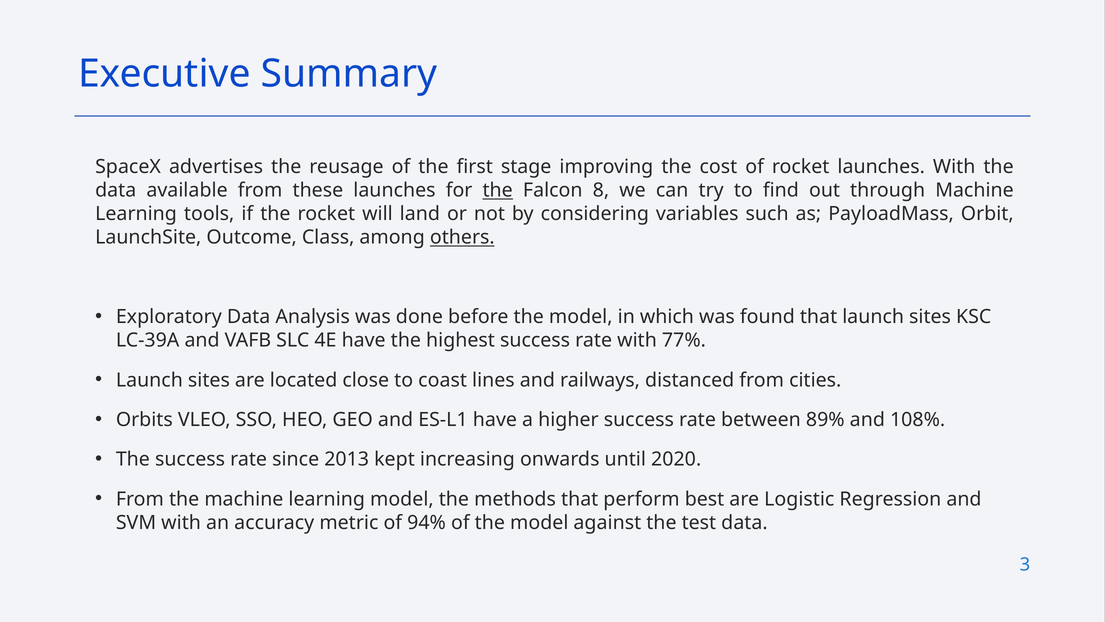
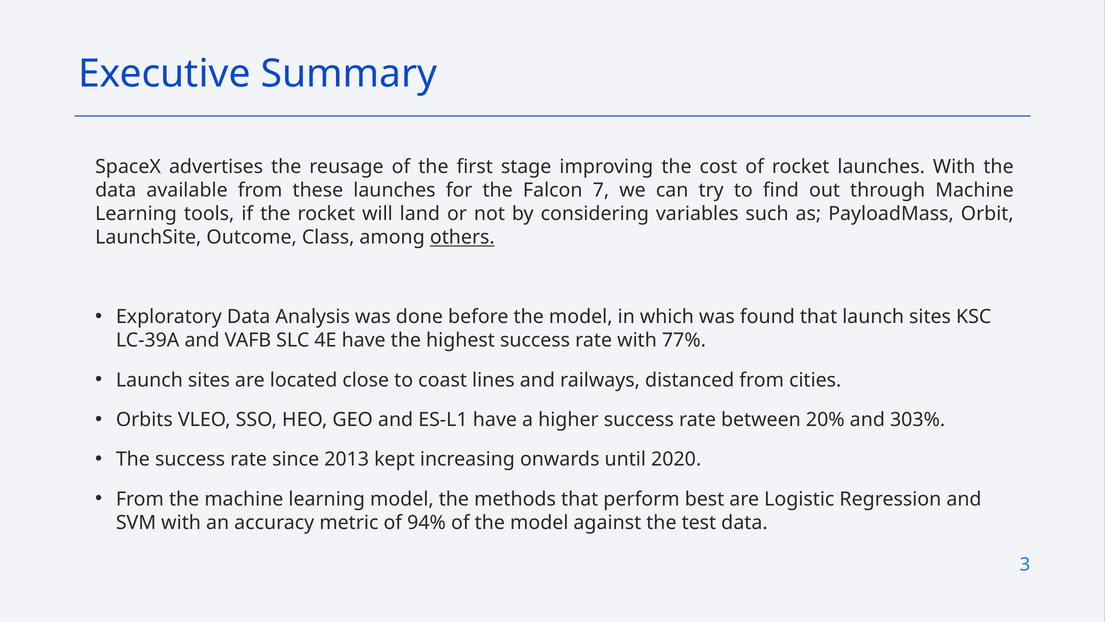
the underline: present -> none (498, 190)
8: 8 -> 7 (601, 190)
89%: 89% -> 20% (825, 419)
108%: 108% -> 303% (918, 419)
